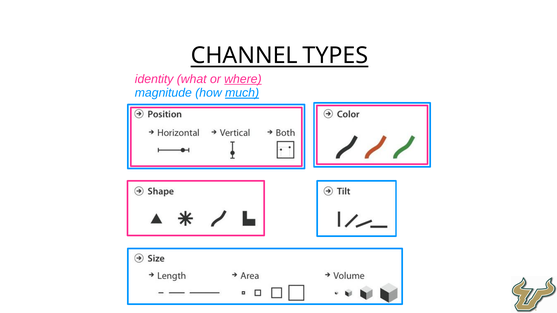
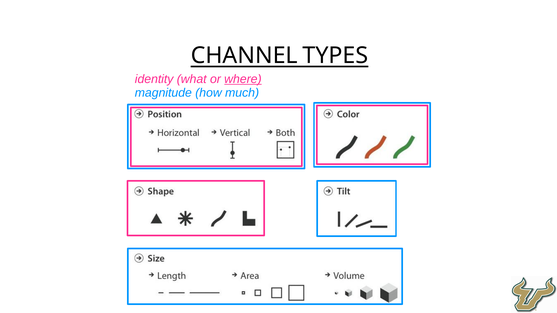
much underline: present -> none (242, 93)
